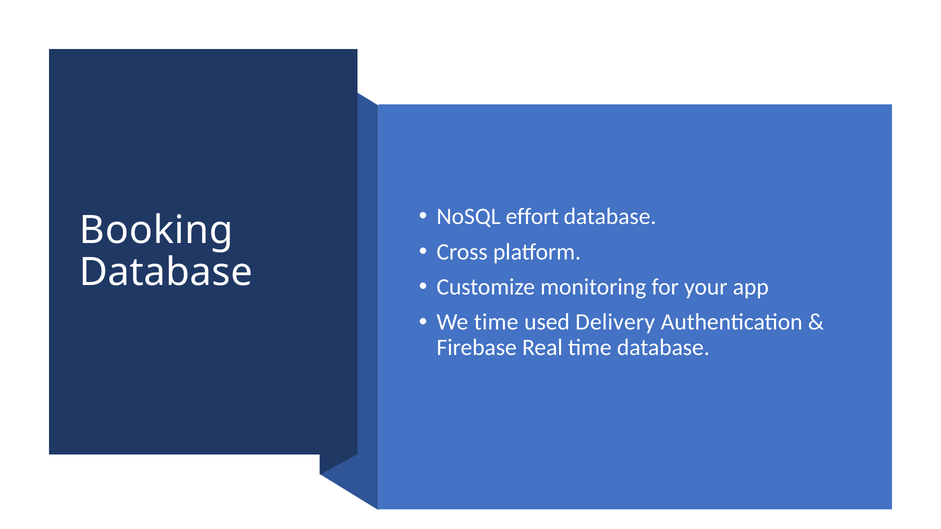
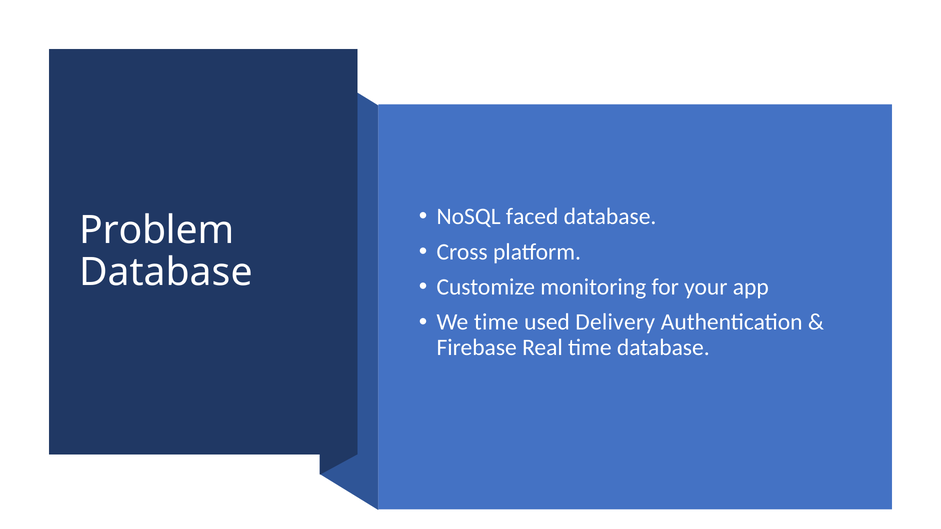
effort: effort -> faced (532, 217)
Booking: Booking -> Problem (157, 230)
